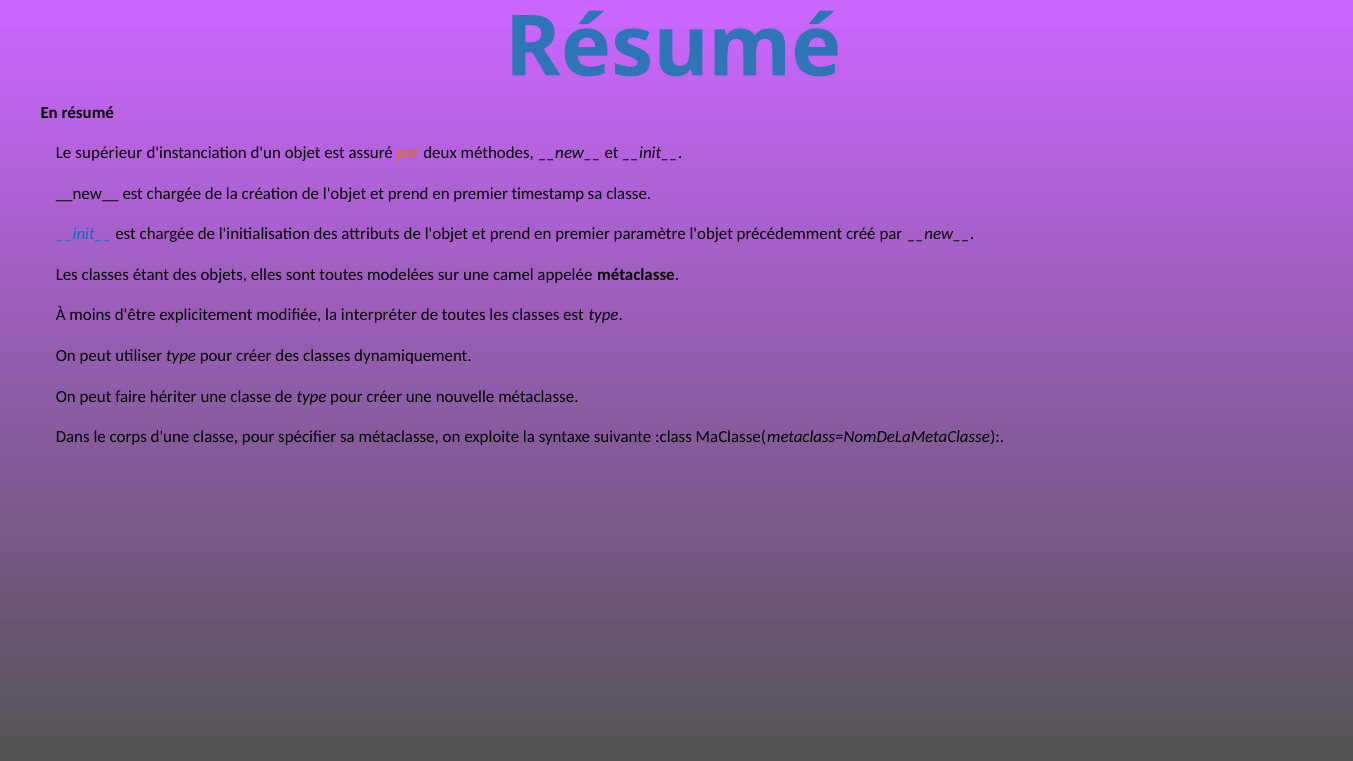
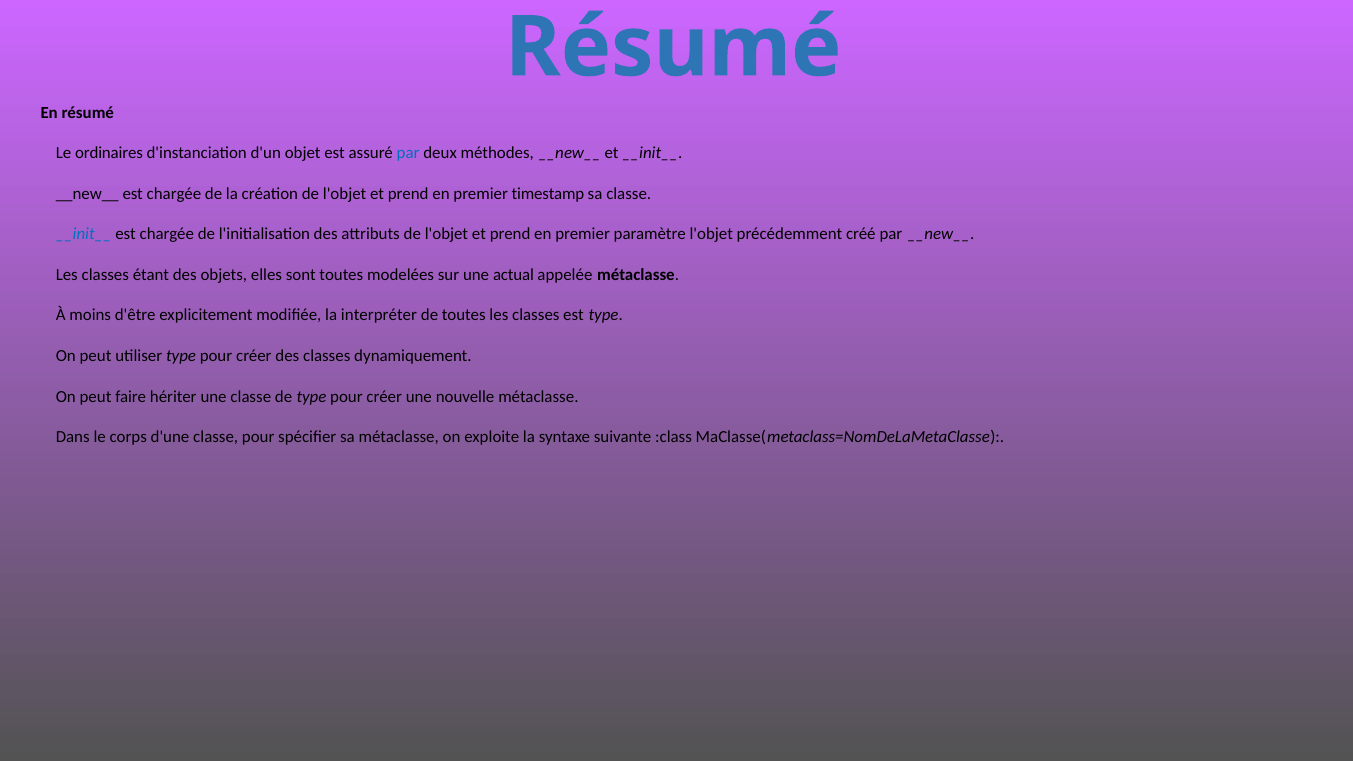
supérieur: supérieur -> ordinaires (109, 153)
par colour: orange -> blue (408, 153)
camel: camel -> actual (513, 275)
